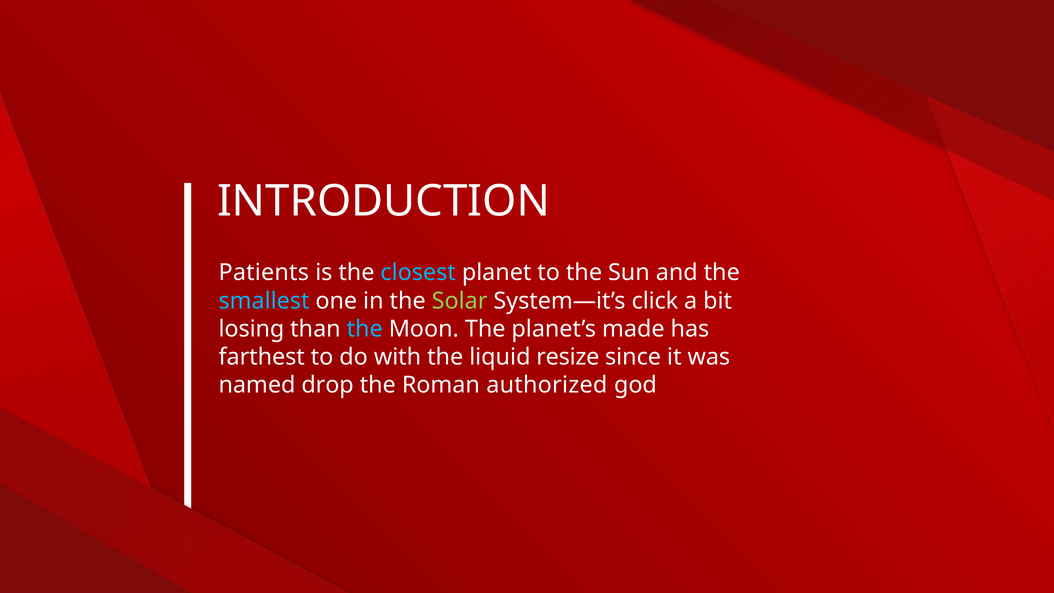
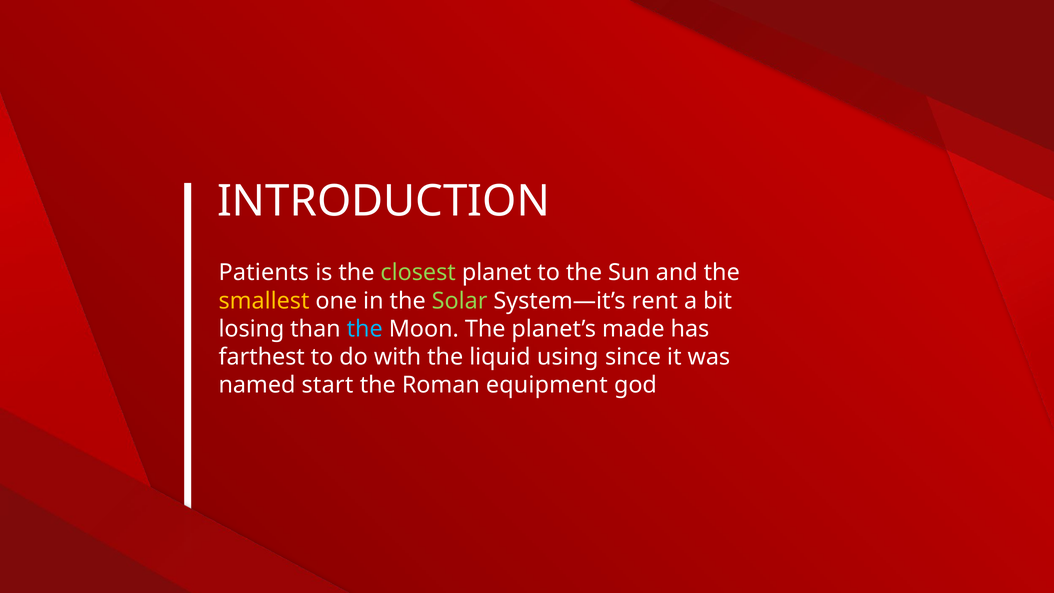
closest colour: light blue -> light green (418, 273)
smallest colour: light blue -> yellow (264, 301)
click: click -> rent (655, 301)
resize: resize -> using (568, 357)
drop: drop -> start (327, 385)
authorized: authorized -> equipment (547, 385)
